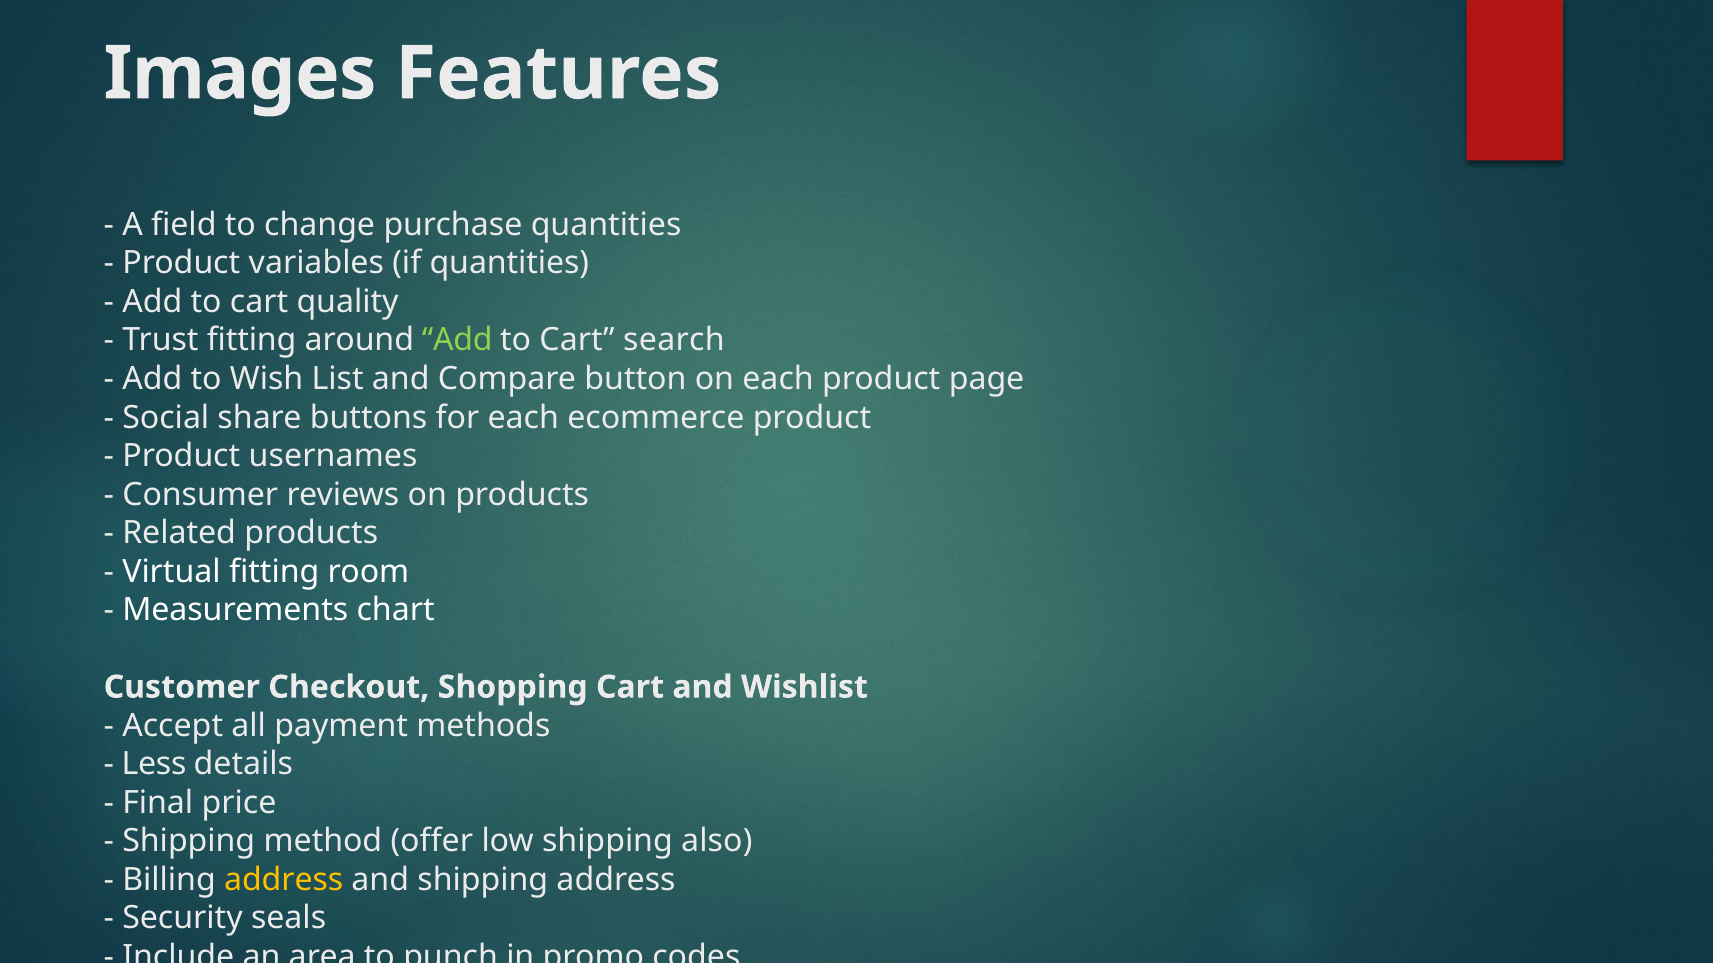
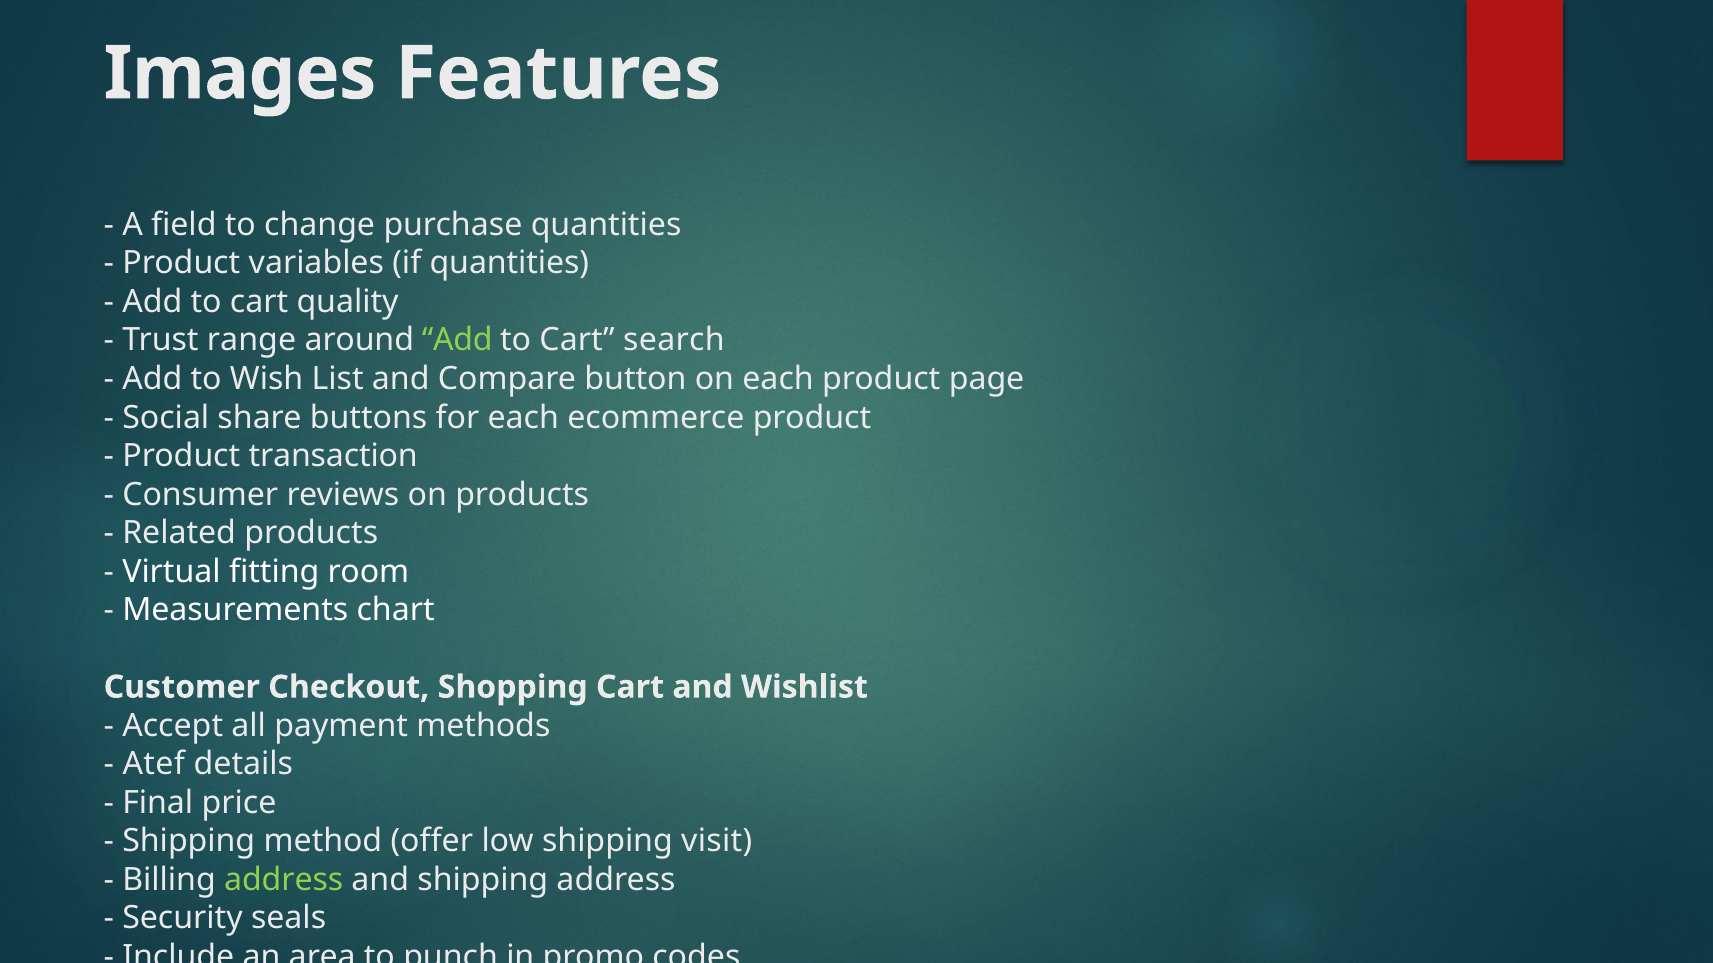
Trust fitting: fitting -> range (251, 341)
usernames: usernames -> transaction (333, 456)
Less: Less -> Atef (154, 765)
also: also -> visit (717, 842)
address colour: yellow -> light green (284, 880)
